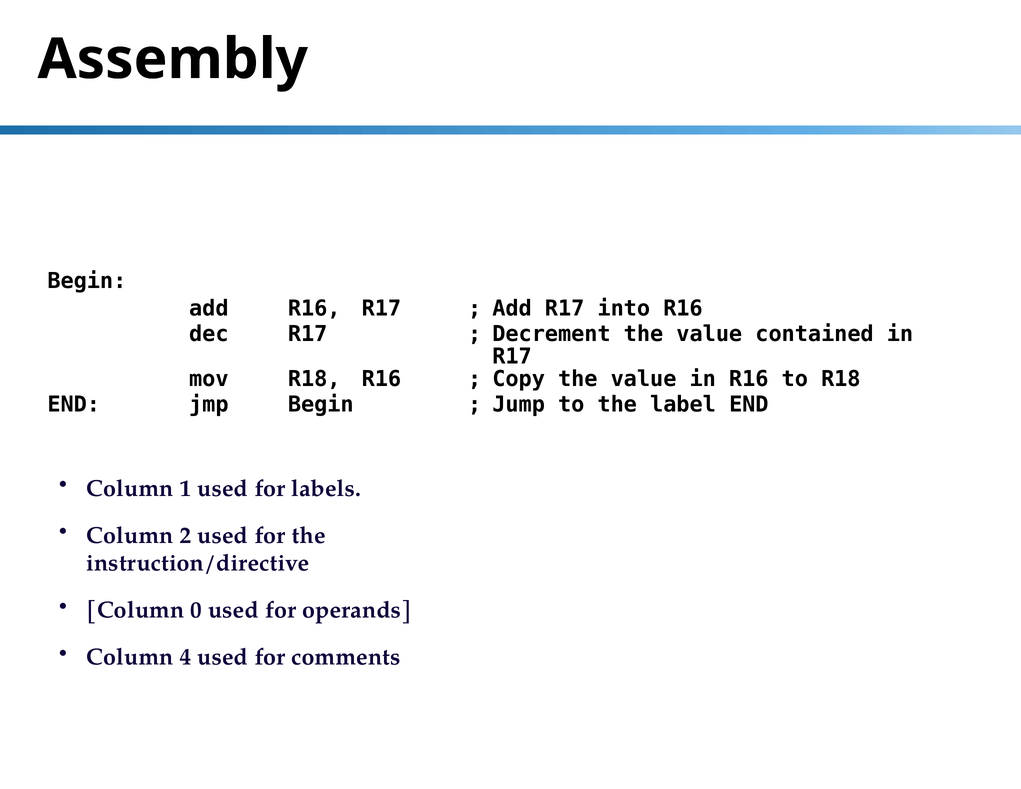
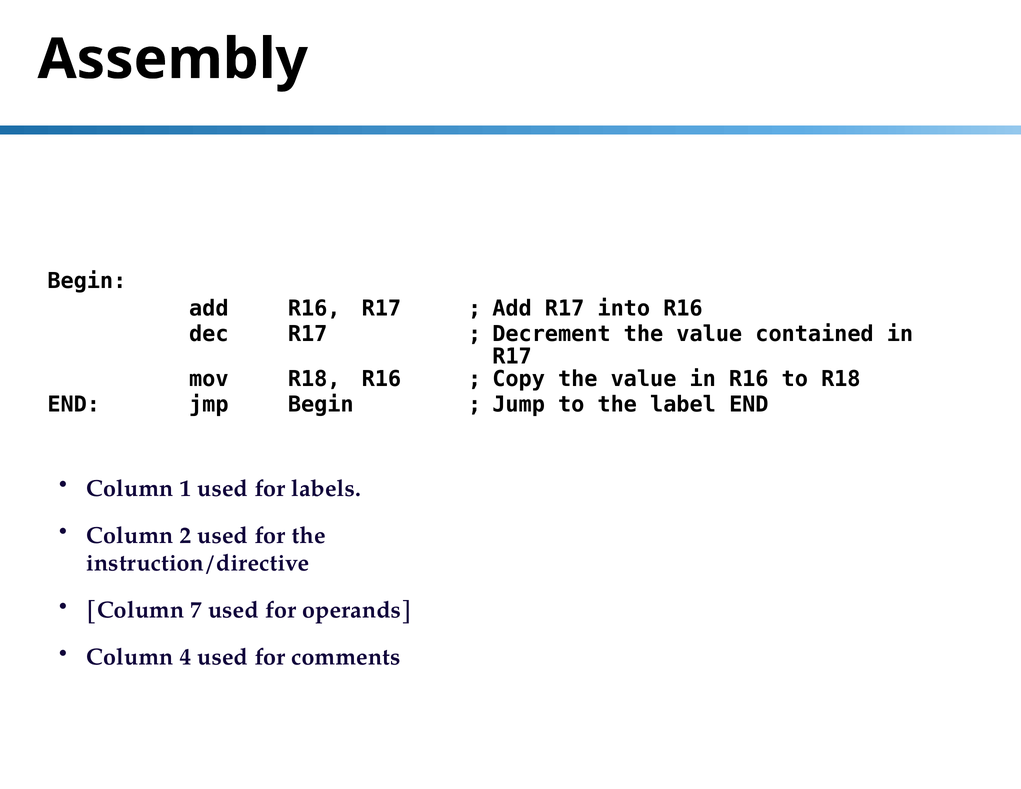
0: 0 -> 7 (196, 610)
